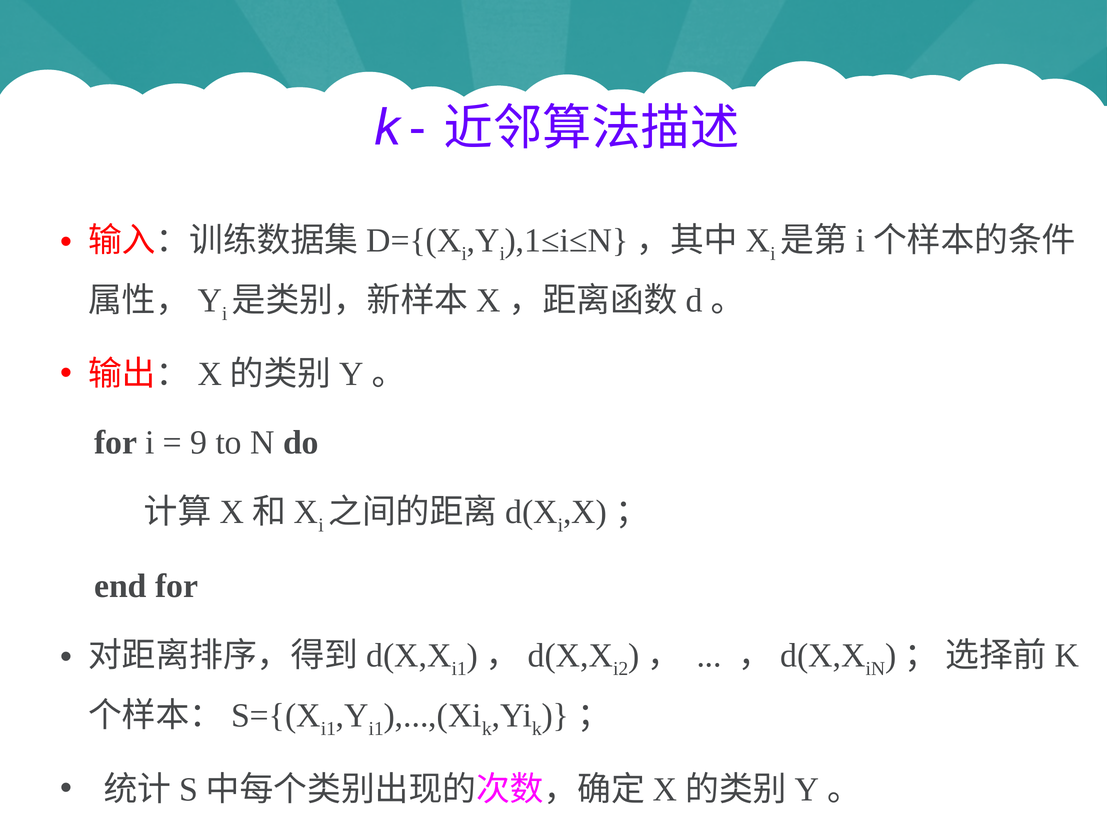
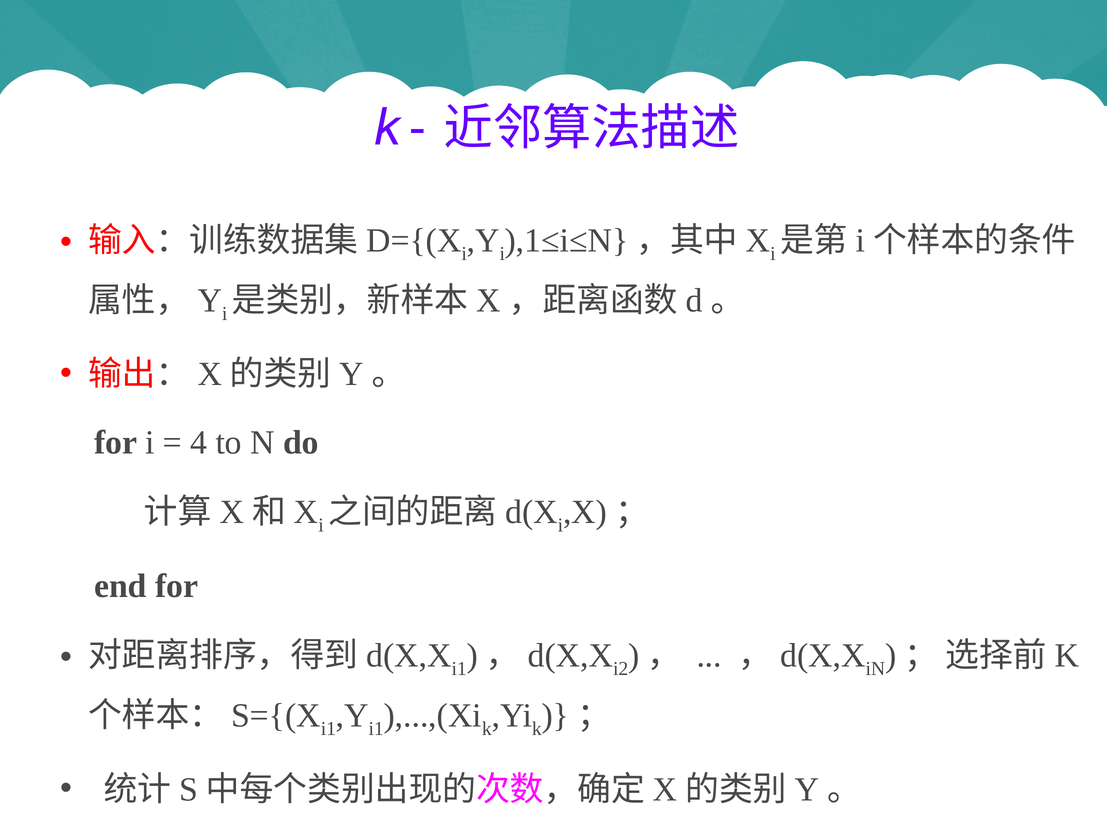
9: 9 -> 4 (199, 442)
